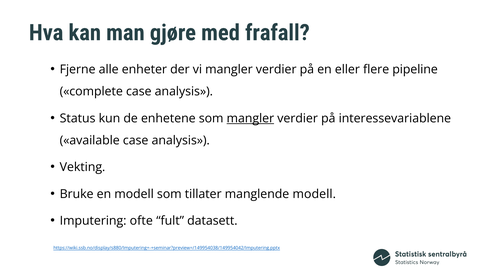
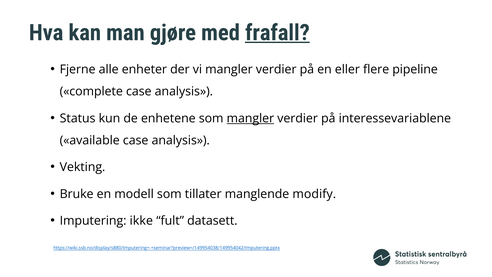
frafall underline: none -> present (277, 33)
manglende modell: modell -> modify (314, 194)
ofte: ofte -> ikke (141, 221)
